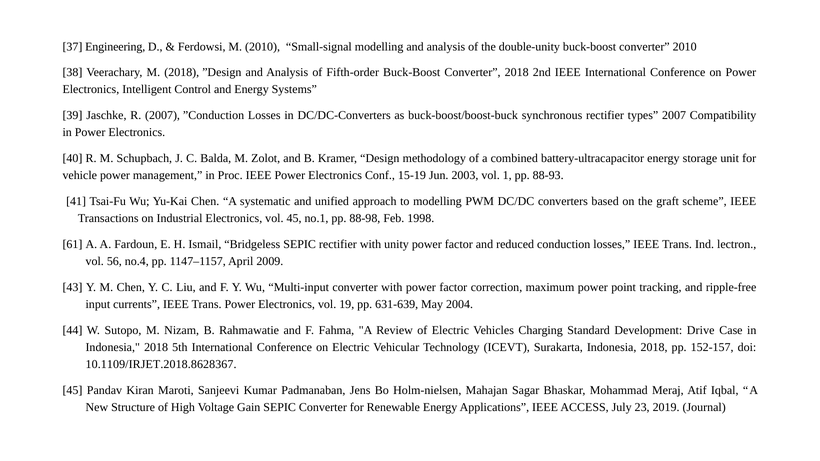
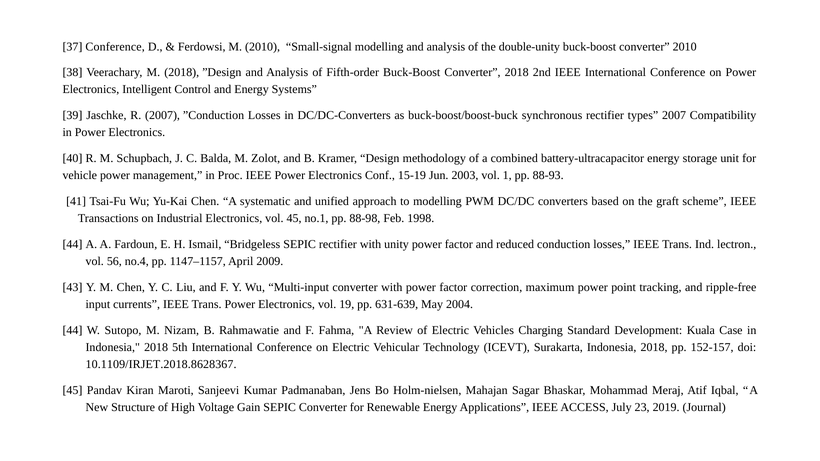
37 Engineering: Engineering -> Conference (115, 47)
61: 61 -> 44 (72, 244)
Drive: Drive -> Kuala (701, 330)
